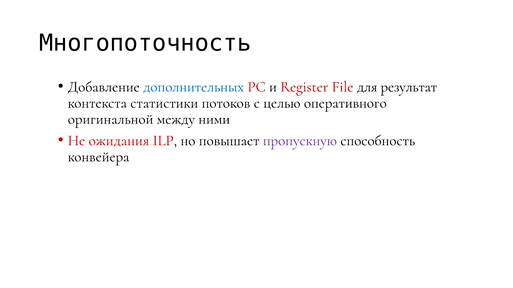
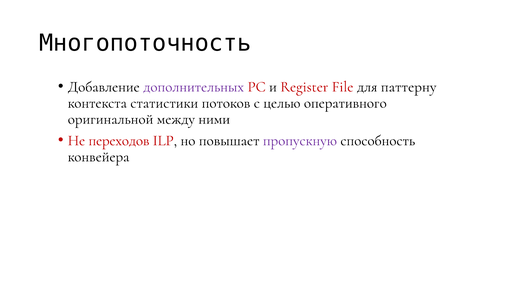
дополнительных colour: blue -> purple (194, 87)
результат: результат -> паттерну (409, 87)
ожидания: ожидания -> переходов (119, 141)
